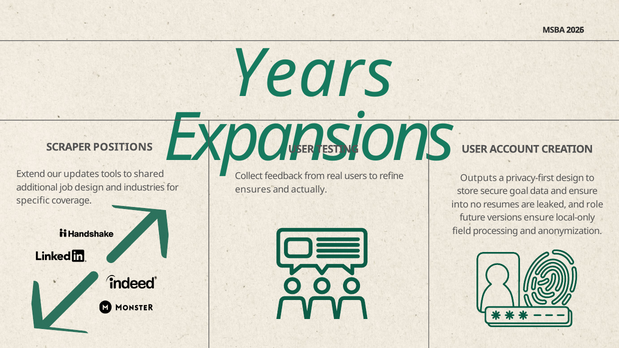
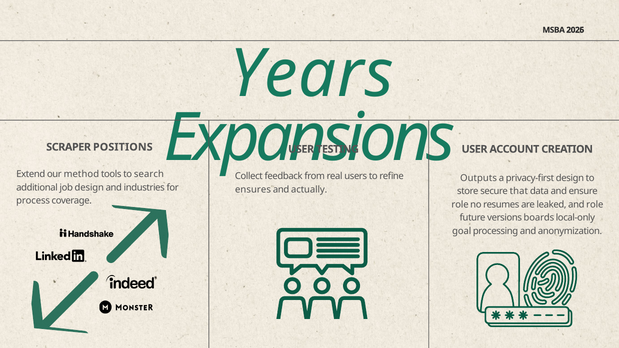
updates: updates -> method (81, 174)
shared: shared -> search (149, 174)
goal: goal -> that (519, 191)
specific: specific -> process (33, 201)
into: into -> role (460, 205)
versions ensure: ensure -> boards (539, 218)
field: field -> goal (462, 231)
